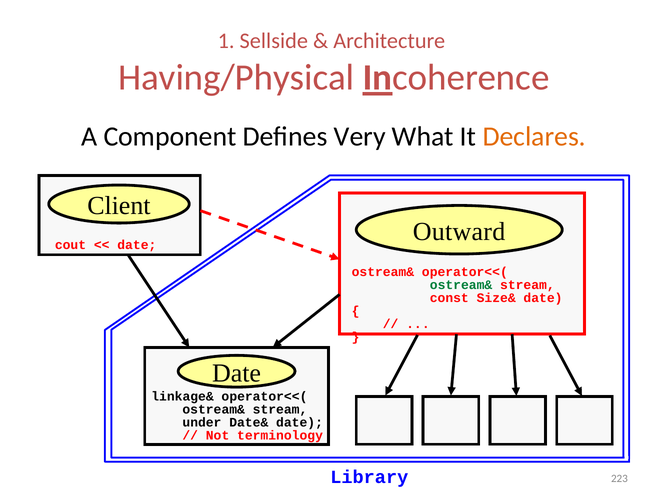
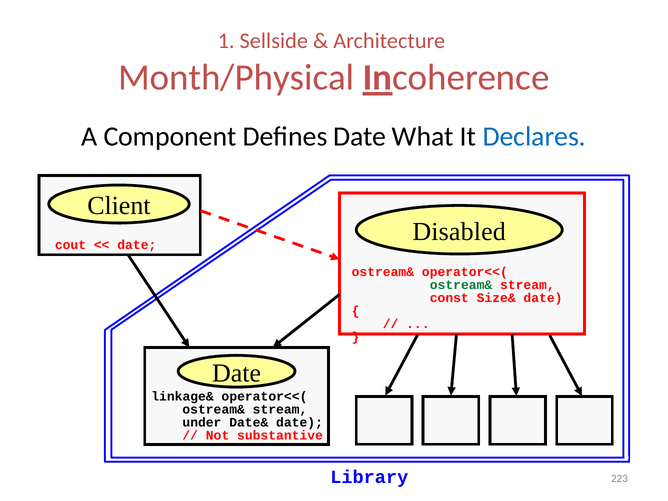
Having/Physical: Having/Physical -> Month/Physical (236, 78)
Defines Very: Very -> Date (360, 136)
Declares colour: orange -> blue (534, 136)
Outward: Outward -> Disabled (459, 232)
terminology: terminology -> substantive (280, 435)
